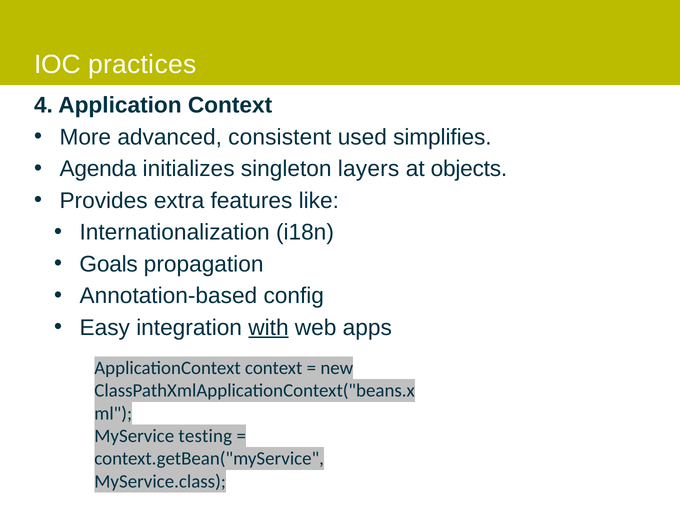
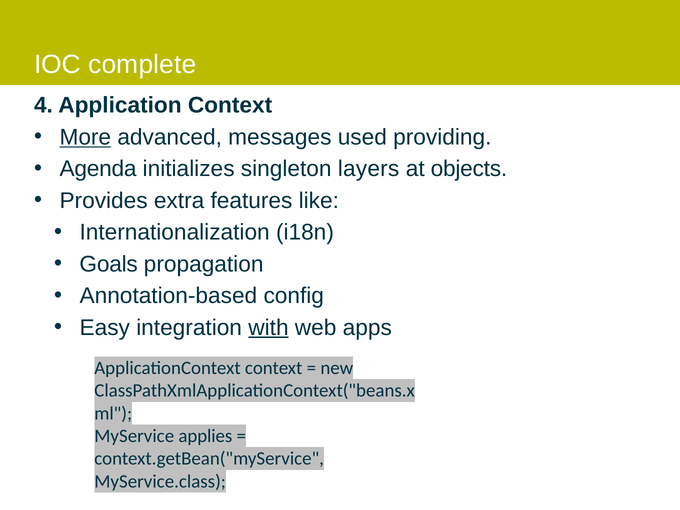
practices: practices -> complete (142, 64)
More underline: none -> present (85, 137)
consistent: consistent -> messages (280, 137)
simplifies: simplifies -> providing (442, 137)
testing: testing -> applies (205, 436)
